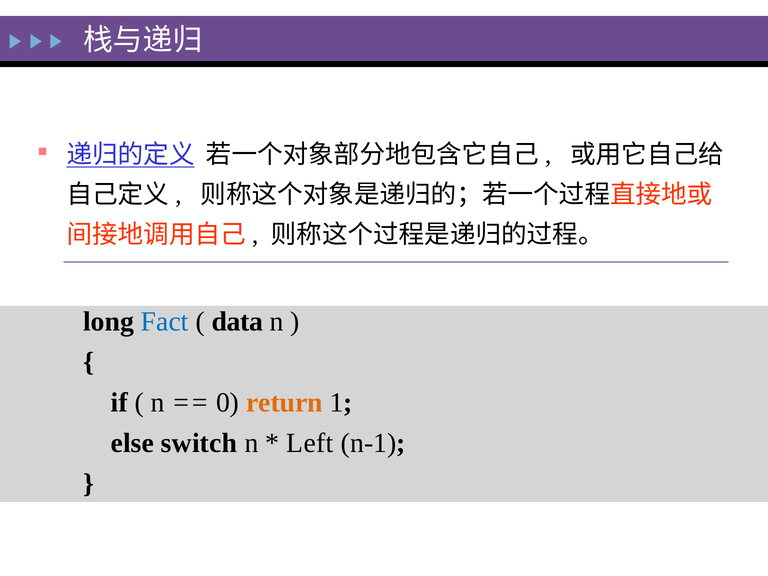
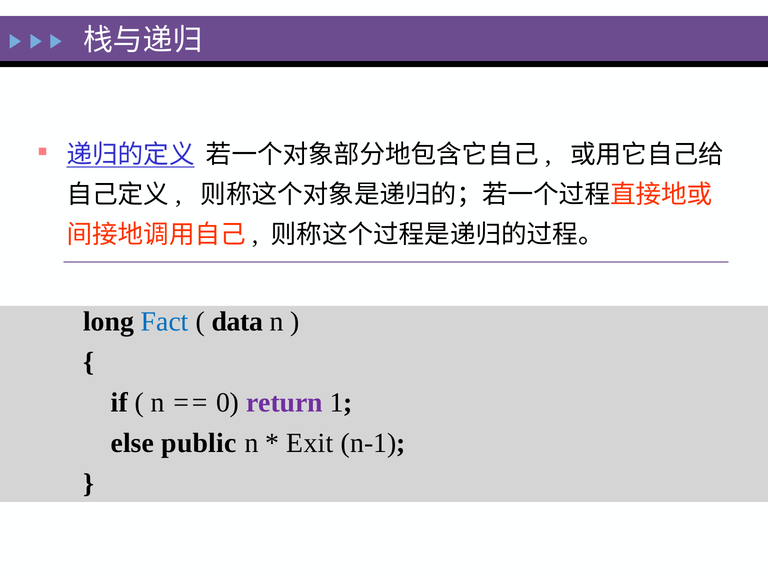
return colour: orange -> purple (284, 403)
switch: switch -> public (199, 443)
Left: Left -> Exit (310, 443)
